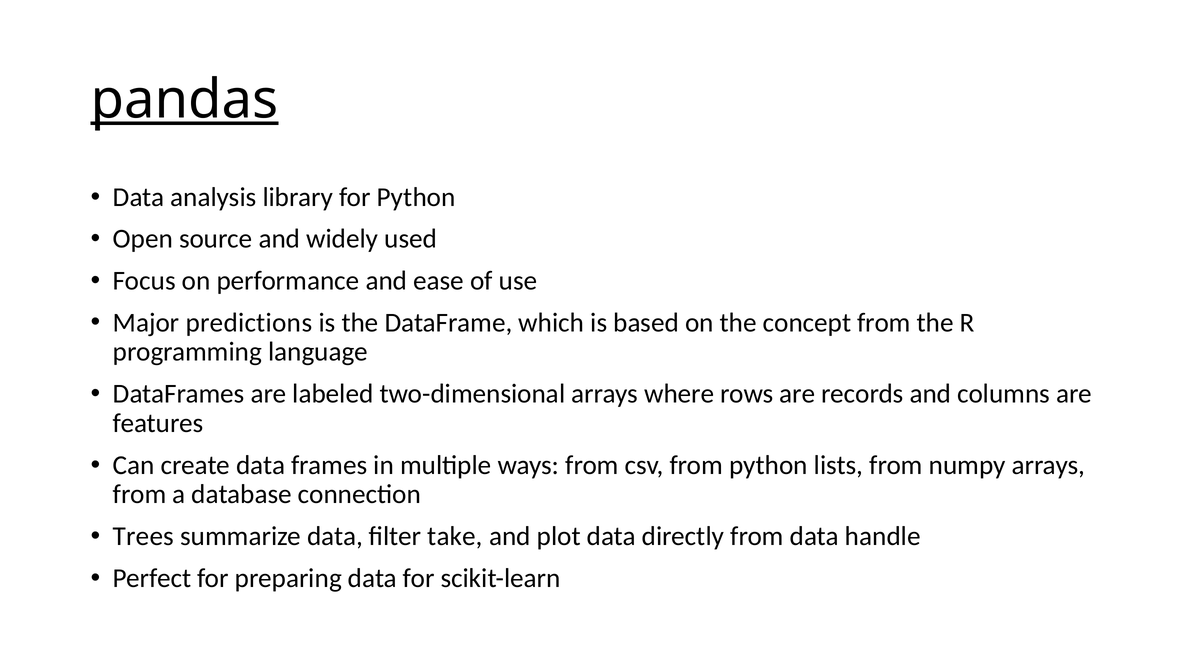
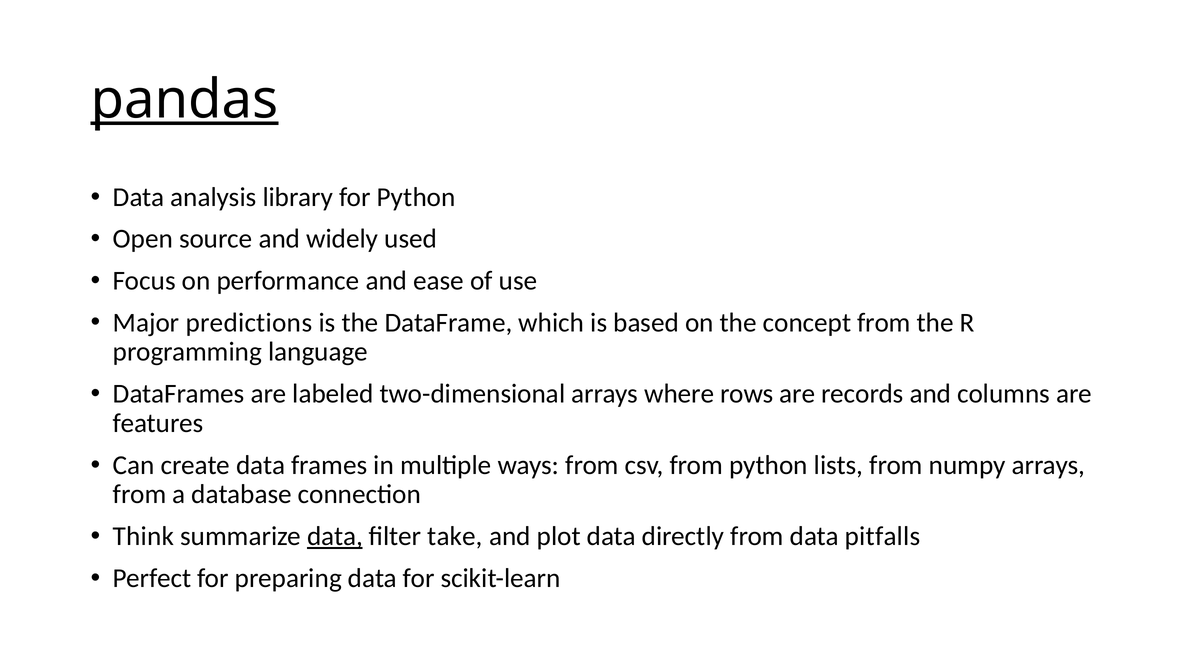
Trees: Trees -> Think (143, 536)
data underline: none -> present (335, 536)
handle: handle -> pitfalls (883, 536)
